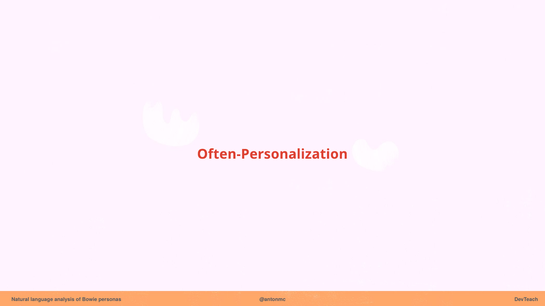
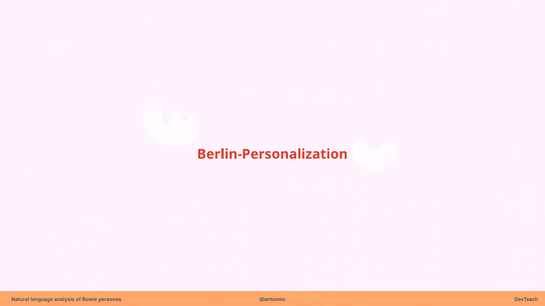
Often-Personalization: Often-Personalization -> Berlin-Personalization (272, 154)
